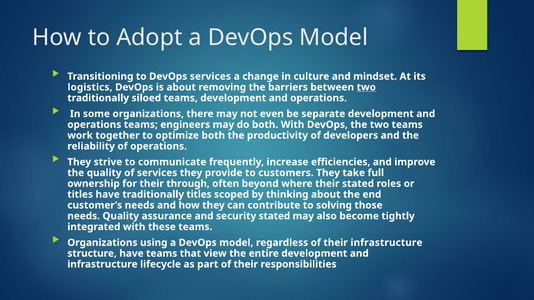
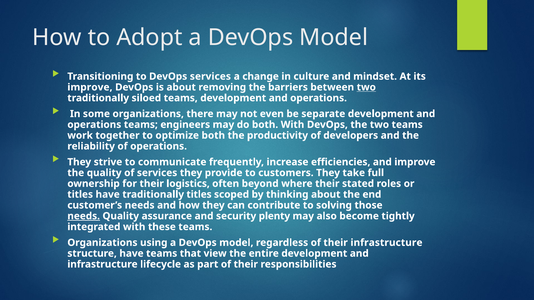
logistics: logistics -> improve (90, 87)
through: through -> logistics (188, 184)
needs underline: none -> present (84, 216)
security stated: stated -> plenty (274, 216)
